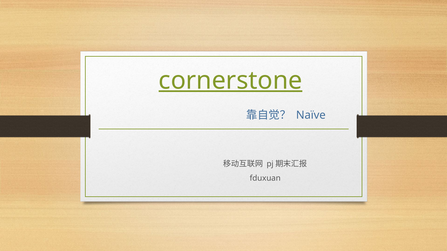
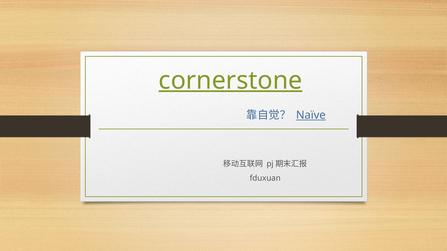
Naïve underline: none -> present (311, 115)
